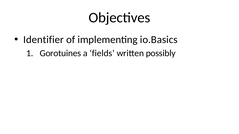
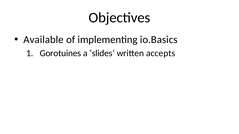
Identifier: Identifier -> Available (44, 40)
fields: fields -> slides (102, 53)
possibly: possibly -> accepts (161, 53)
